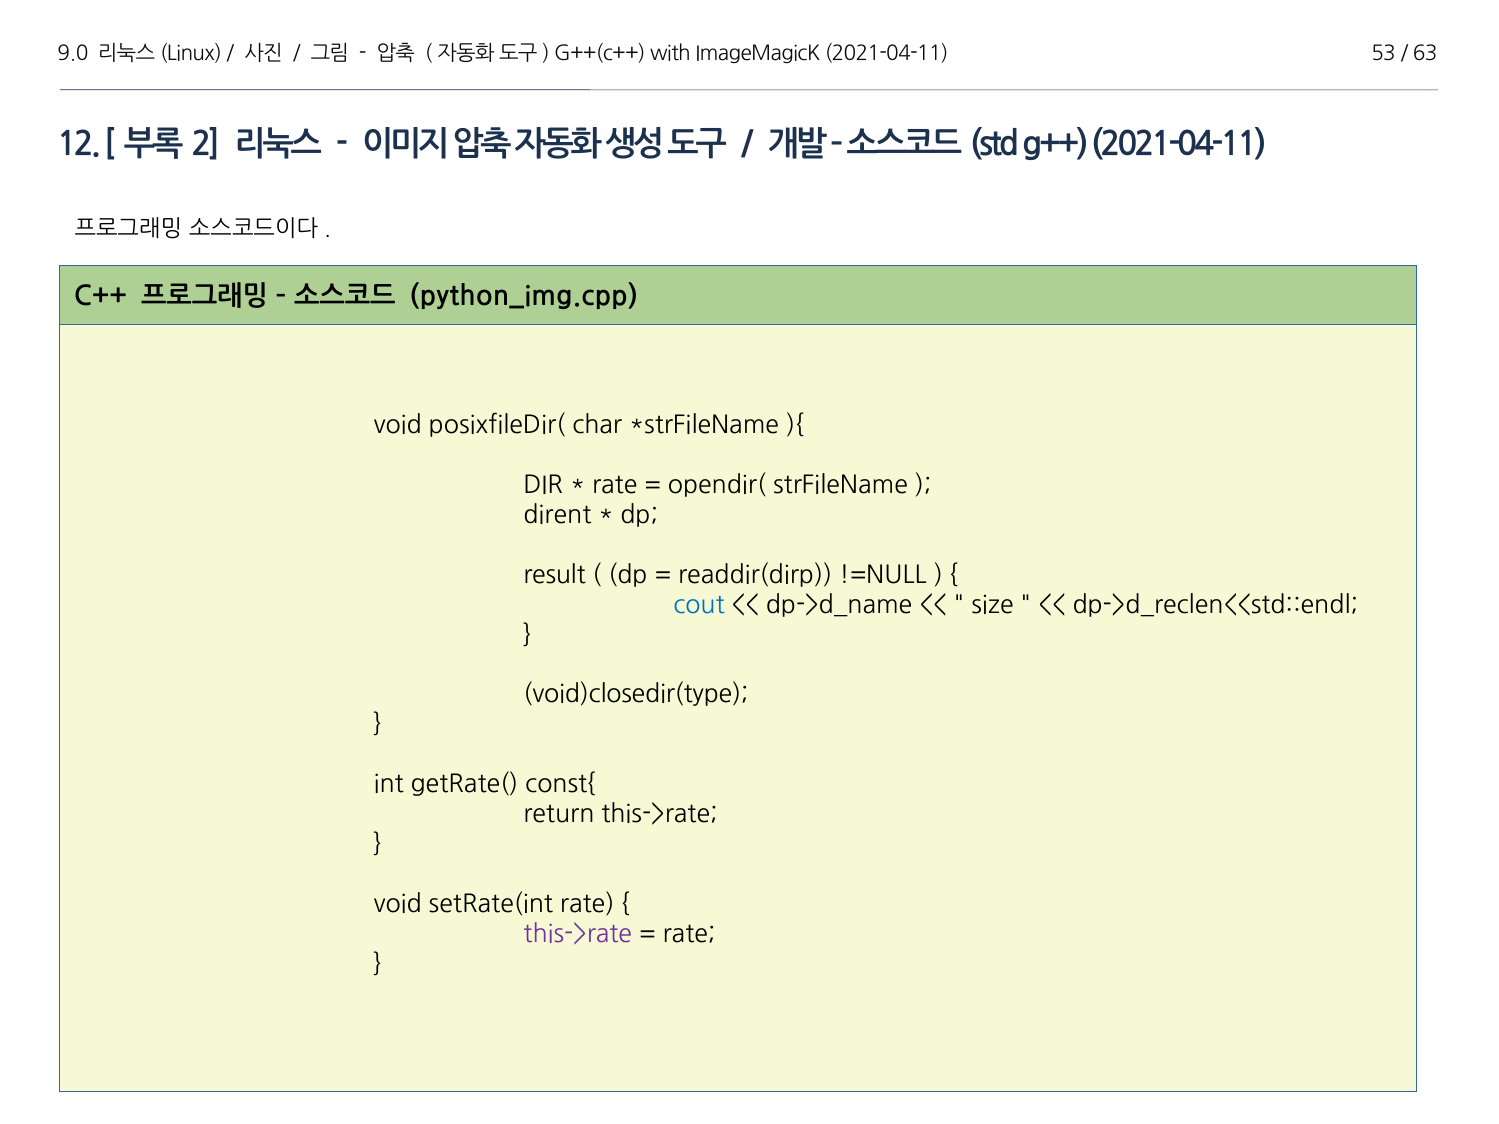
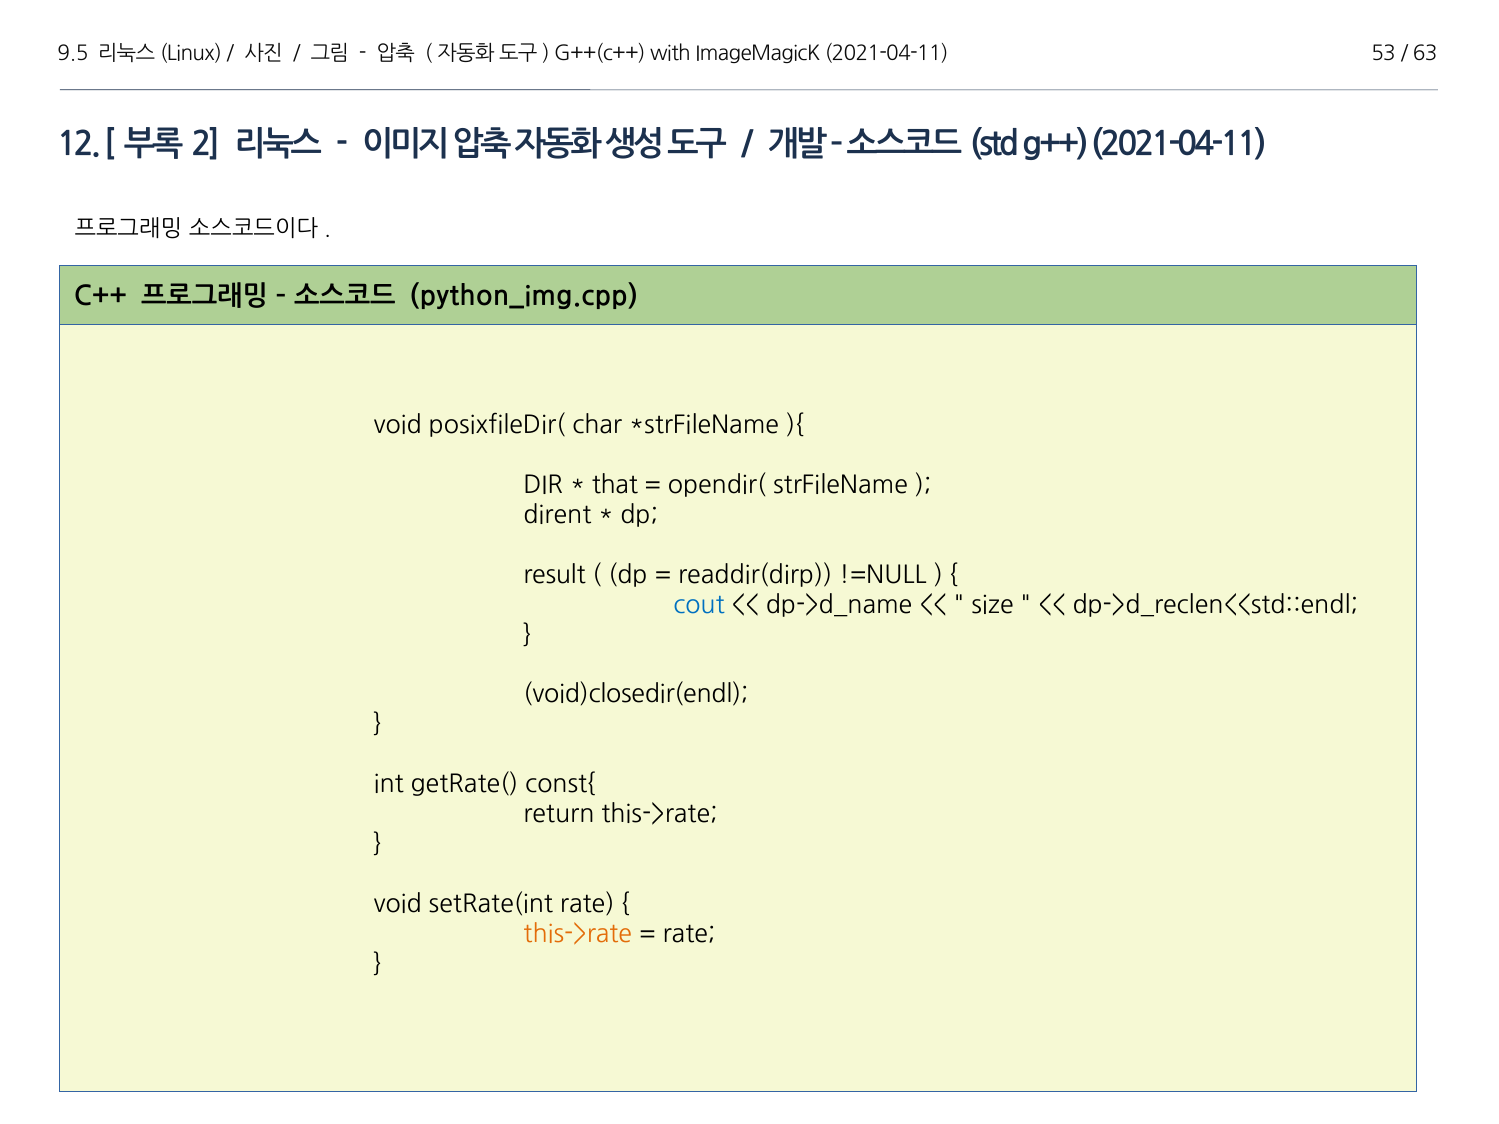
9.0: 9.0 -> 9.5 (73, 53)
rate: rate -> that (615, 485)
void)closedir(type: void)closedir(type -> void)closedir(endl (636, 695)
this->rate colour: purple -> orange (578, 935)
